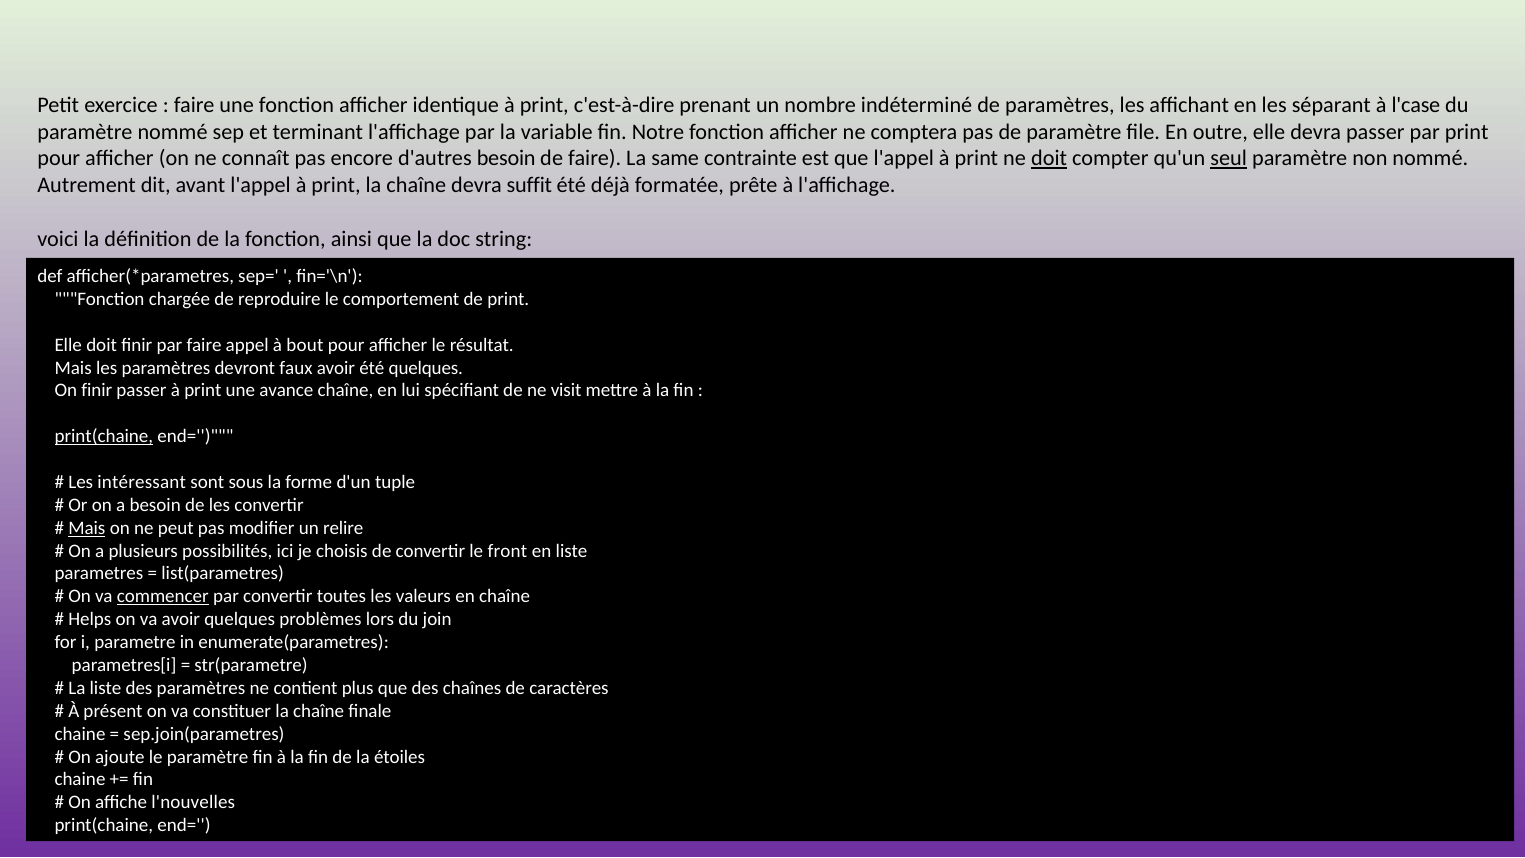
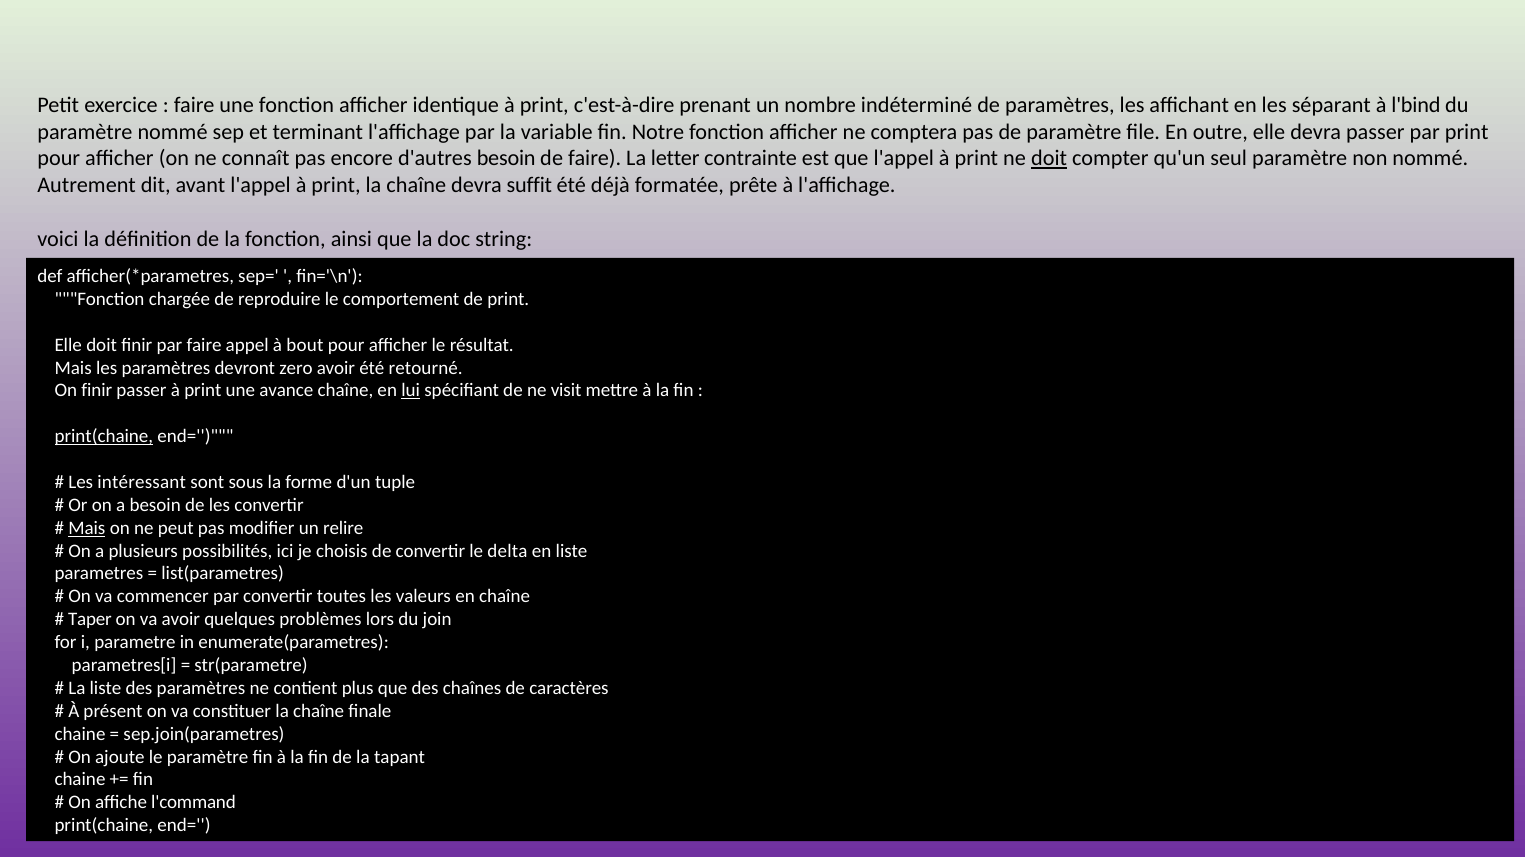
l'case: l'case -> l'bind (1416, 105)
same: same -> letter (675, 159)
seul underline: present -> none (1229, 159)
faux: faux -> zero (296, 368)
été quelques: quelques -> retourné (426, 368)
lui underline: none -> present (411, 391)
front: front -> delta (507, 551)
commencer underline: present -> none (163, 596)
Helps: Helps -> Taper (90, 619)
étoiles: étoiles -> tapant (400, 757)
l'nouvelles: l'nouvelles -> l'command (193, 802)
